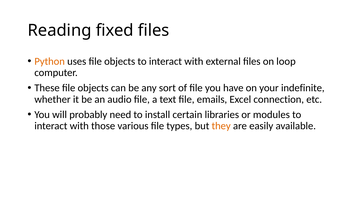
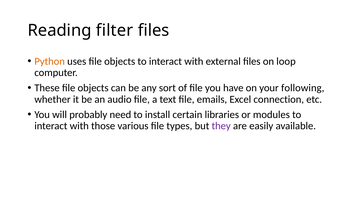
fixed: fixed -> filter (115, 30)
indefinite: indefinite -> following (303, 88)
they colour: orange -> purple (221, 126)
